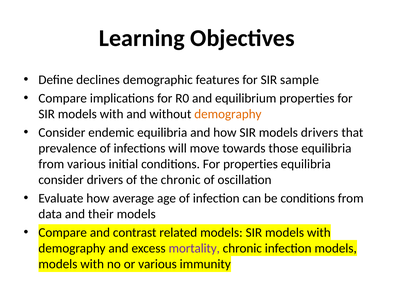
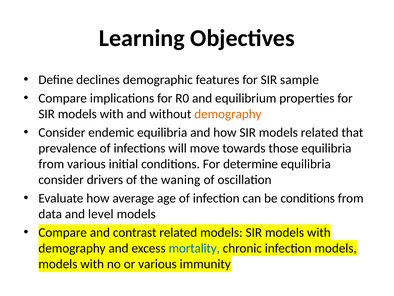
models drivers: drivers -> related (320, 132)
For properties: properties -> determine (251, 164)
the chronic: chronic -> waning (181, 180)
their: their -> level (101, 214)
mortality colour: purple -> blue (194, 248)
